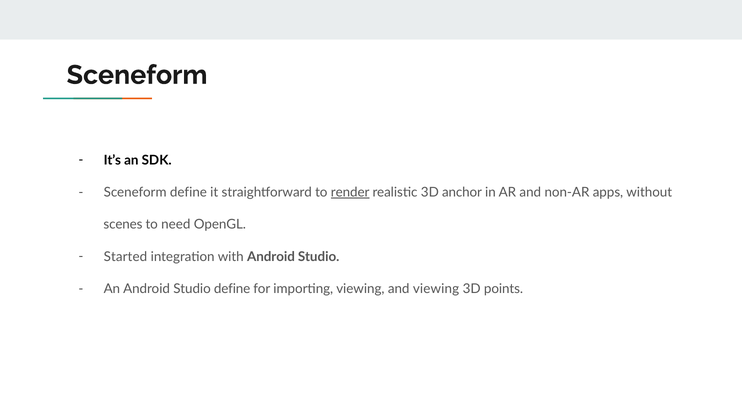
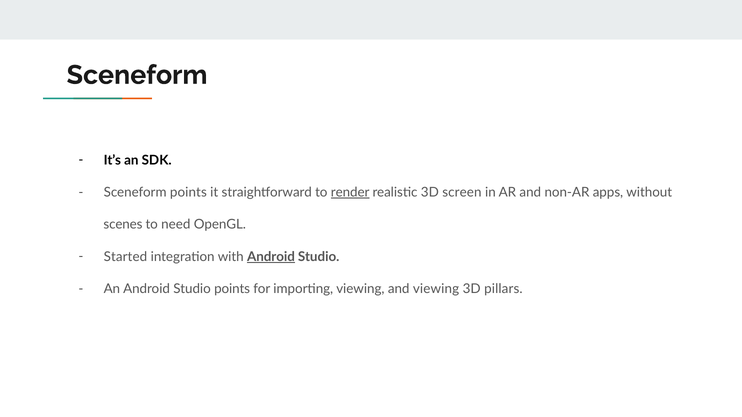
Sceneform define: define -> points (188, 193)
anchor: anchor -> screen (462, 193)
Android underline: none -> present (271, 257)
Studio define: define -> points (232, 289)
points: points -> pillars (503, 289)
